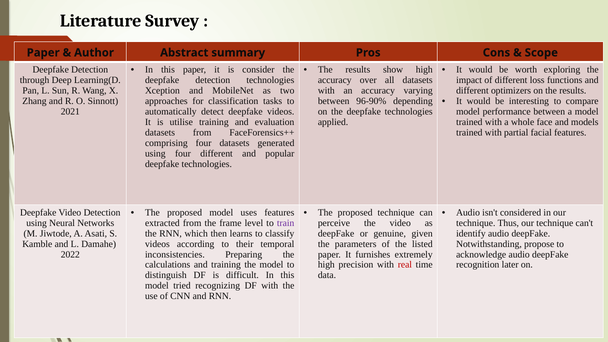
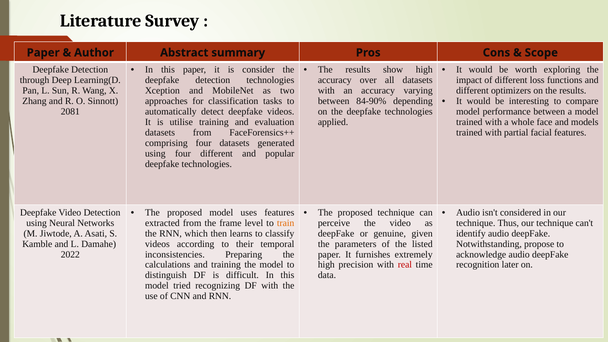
96-90%: 96-90% -> 84-90% (371, 101)
2021: 2021 -> 2081 (70, 112)
train colour: purple -> orange (286, 223)
